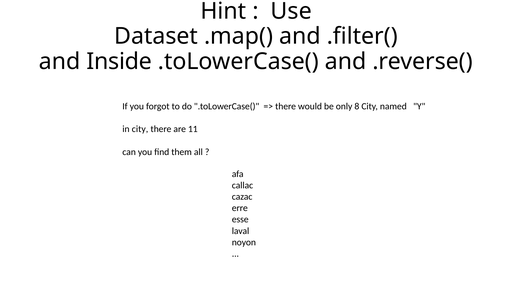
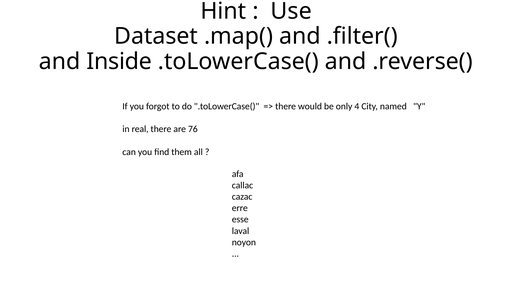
8: 8 -> 4 (357, 106)
in city: city -> real (140, 129)
11: 11 -> 76 (193, 129)
